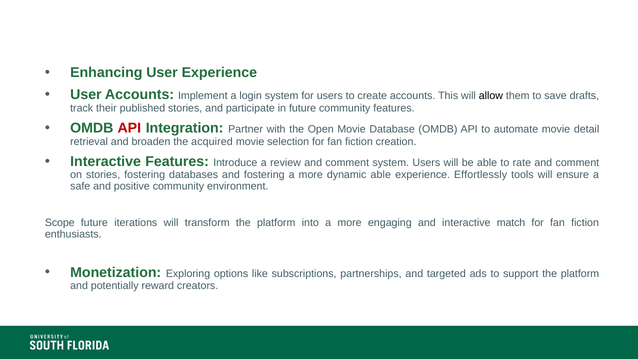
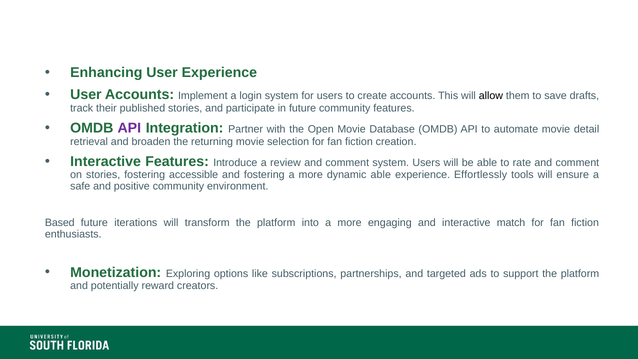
API colour: red -> purple (129, 128)
acquired: acquired -> returning (212, 142)
databases: databases -> accessible (194, 175)
Scope: Scope -> Based (60, 223)
